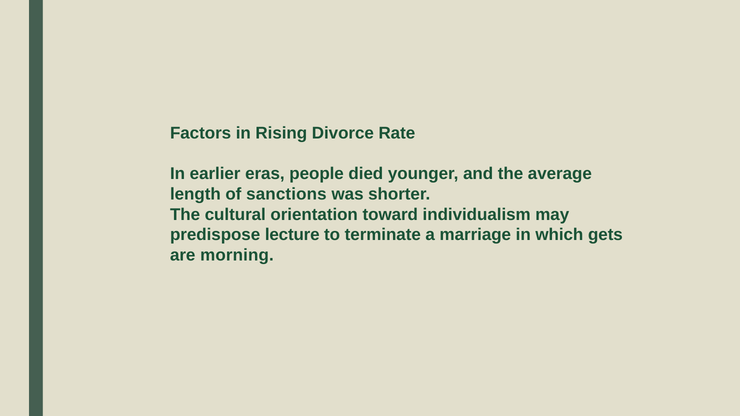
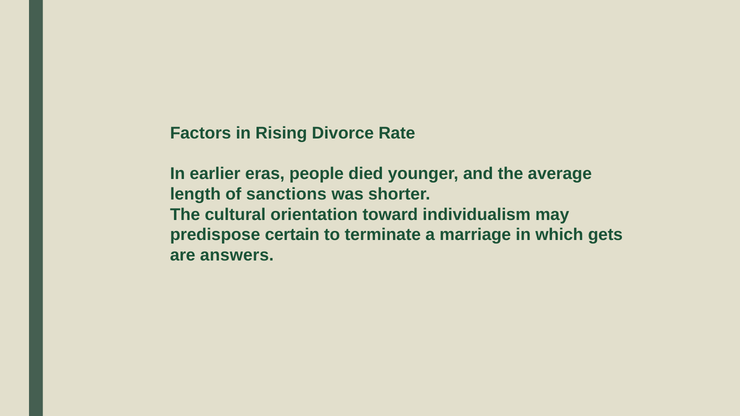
lecture: lecture -> certain (292, 235)
morning: morning -> answers (237, 255)
